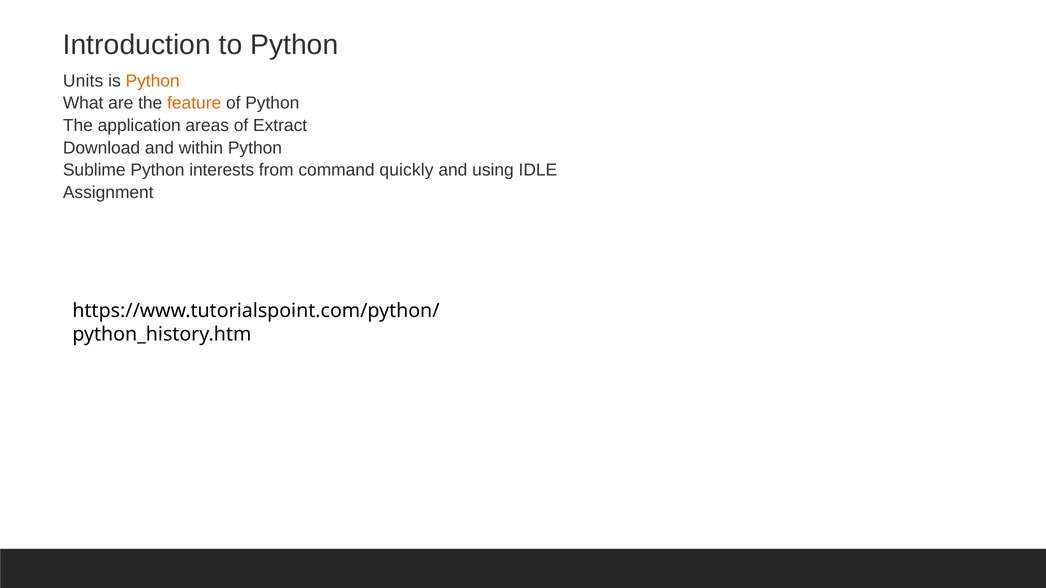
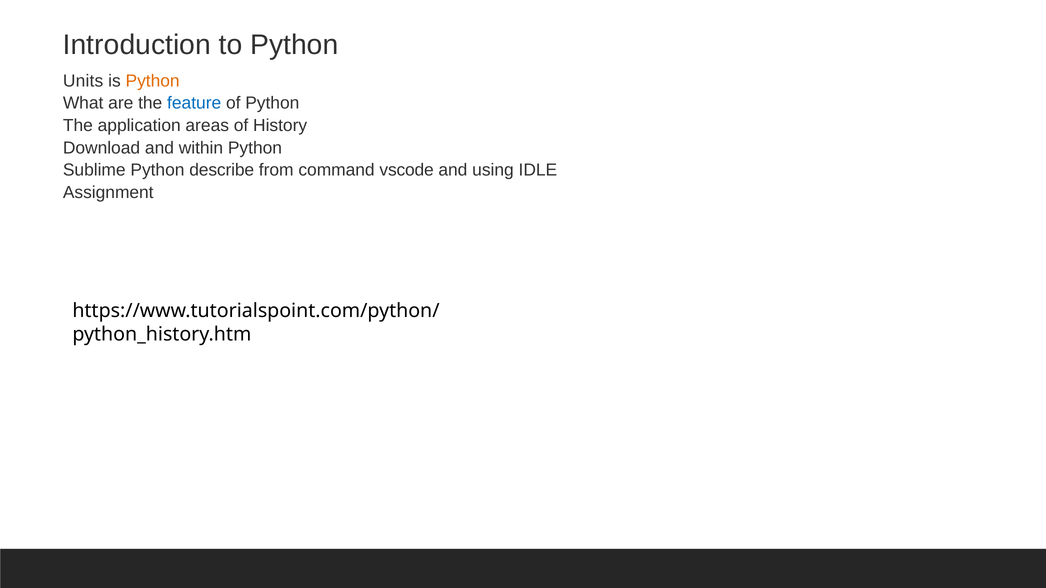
feature colour: orange -> blue (194, 103)
Extract: Extract -> History (280, 126)
interests: interests -> describe (222, 170)
quickly: quickly -> vscode (407, 170)
